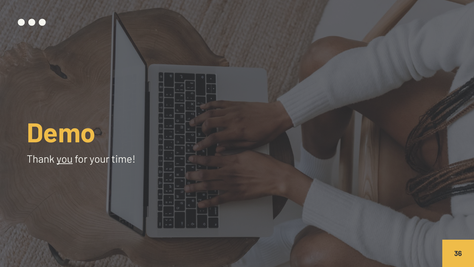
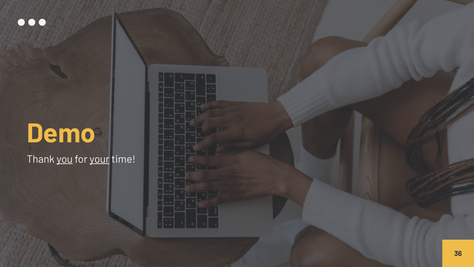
your underline: none -> present (100, 159)
